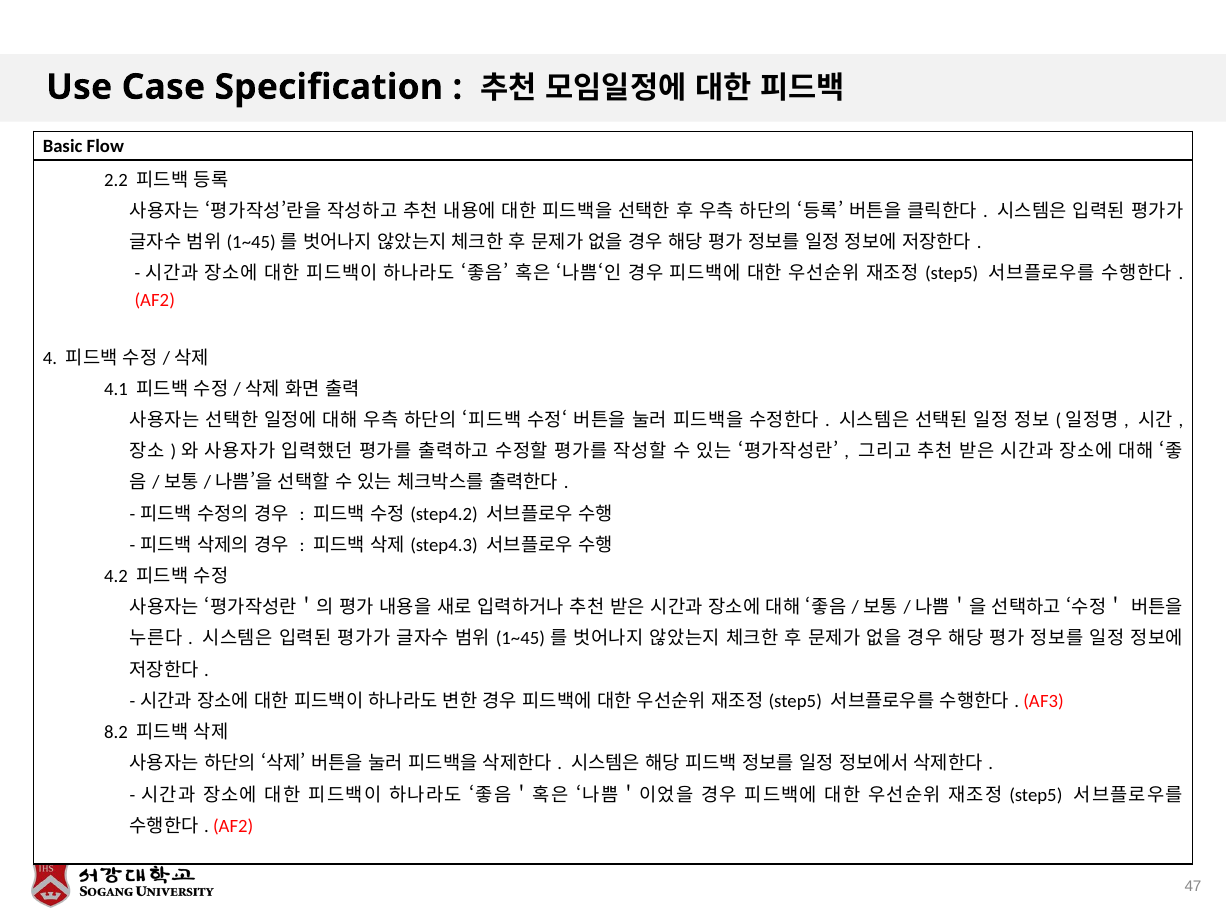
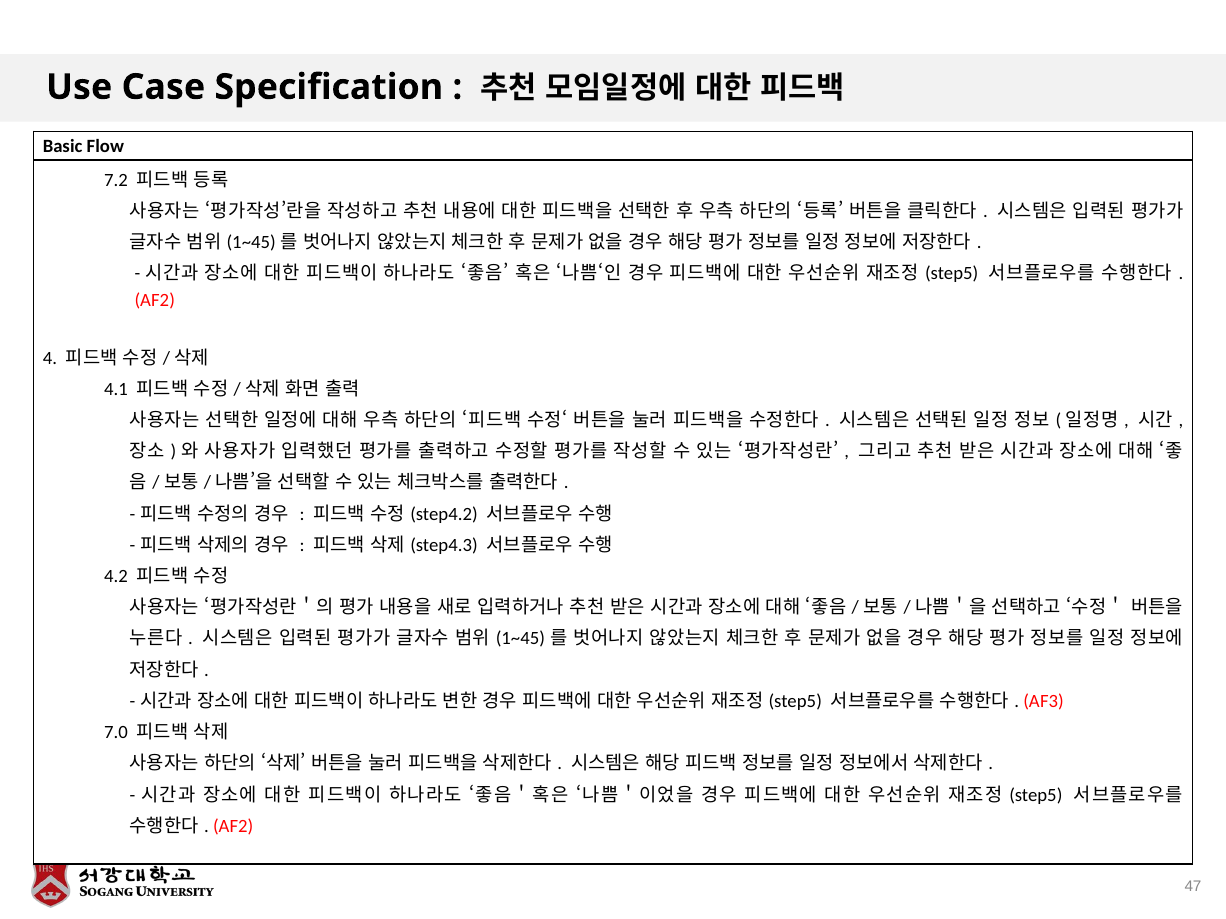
2.2: 2.2 -> 7.2 (116, 180)
8.2: 8.2 -> 7.0 (116, 733)
